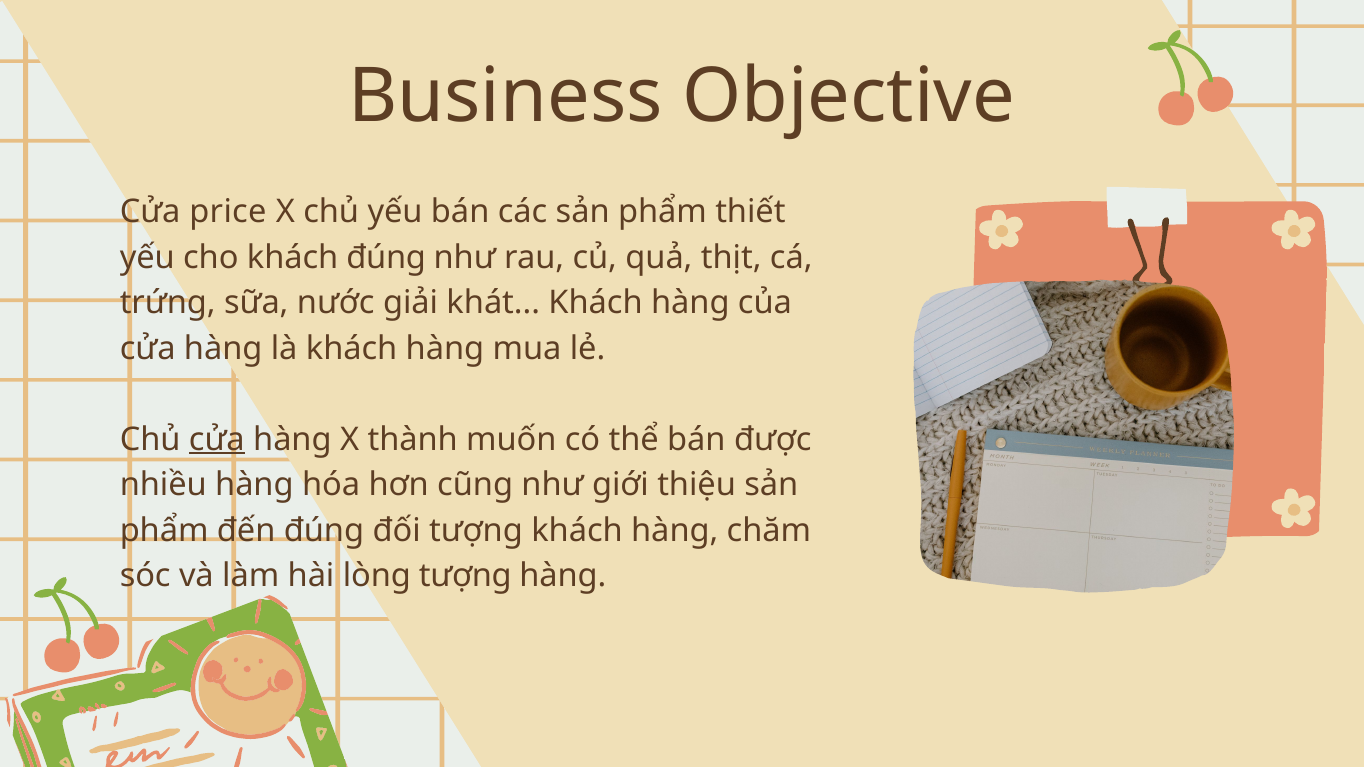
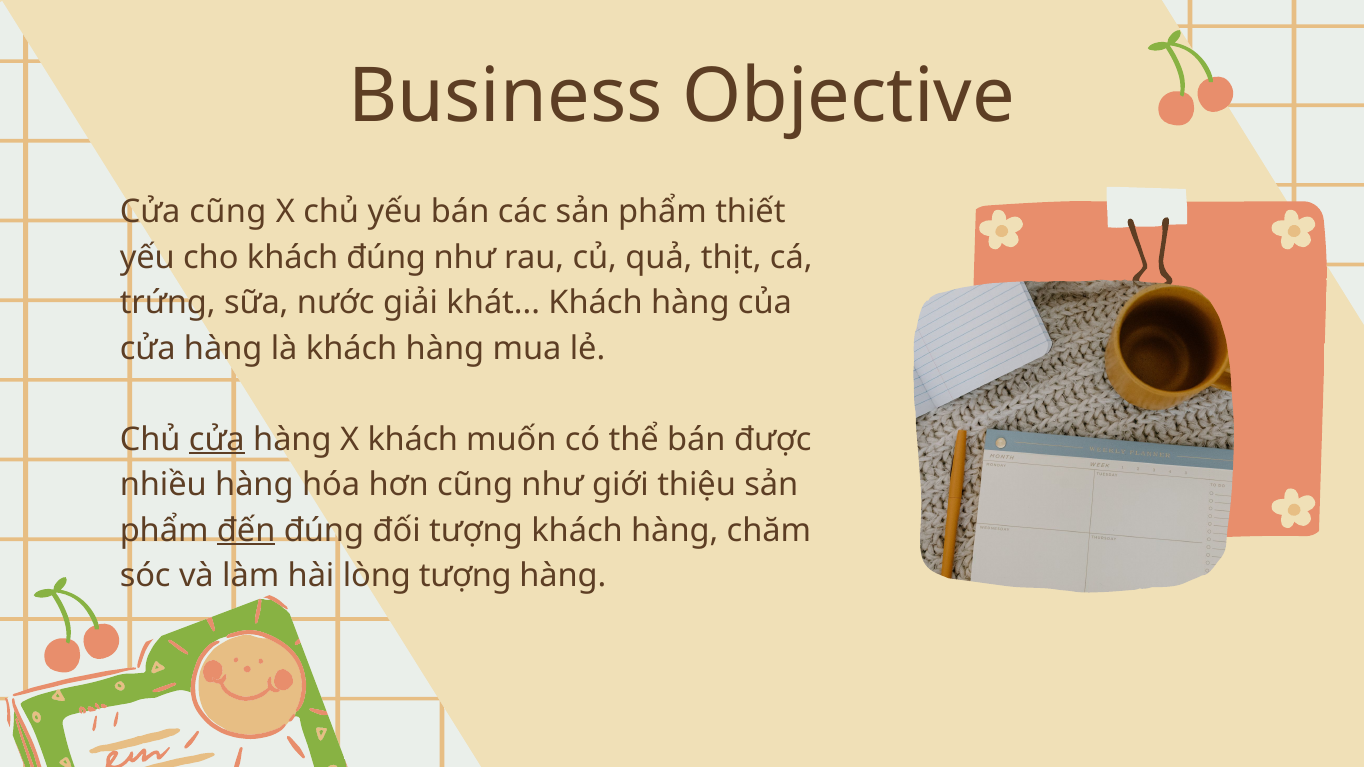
Cửa price: price -> cũng (228, 212)
X thành: thành -> khách (413, 440)
đến underline: none -> present (246, 531)
